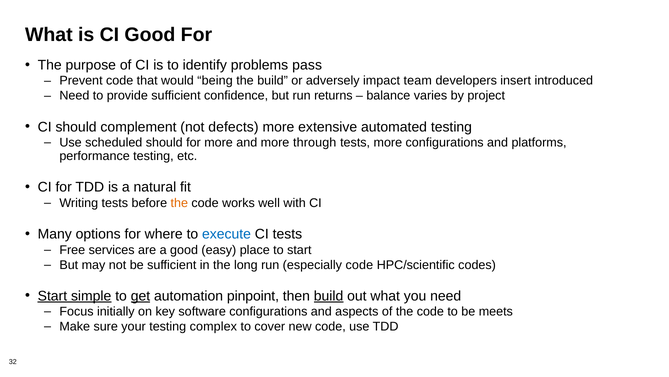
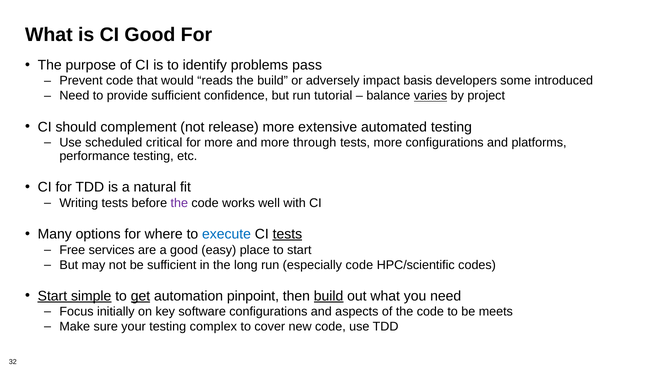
being: being -> reads (215, 81)
team: team -> basis (418, 81)
insert: insert -> some (516, 81)
returns: returns -> tutorial (333, 96)
varies underline: none -> present (430, 96)
defects: defects -> release (234, 127)
scheduled should: should -> critical (164, 142)
the colour: orange -> purple (179, 203)
tests underline: none -> present (287, 234)
